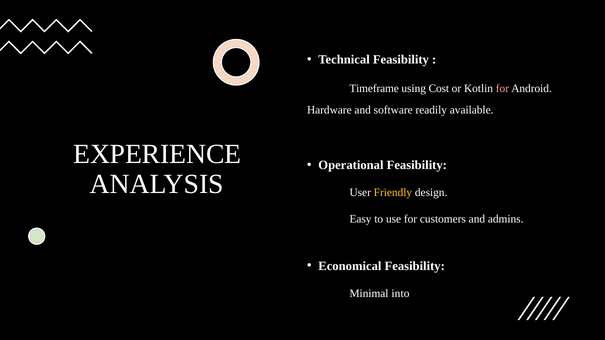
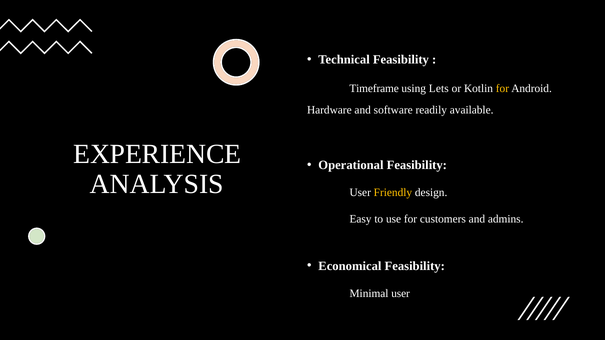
Cost: Cost -> Lets (439, 88)
for colour: pink -> yellow (502, 88)
Minimal into: into -> user (401, 294)
